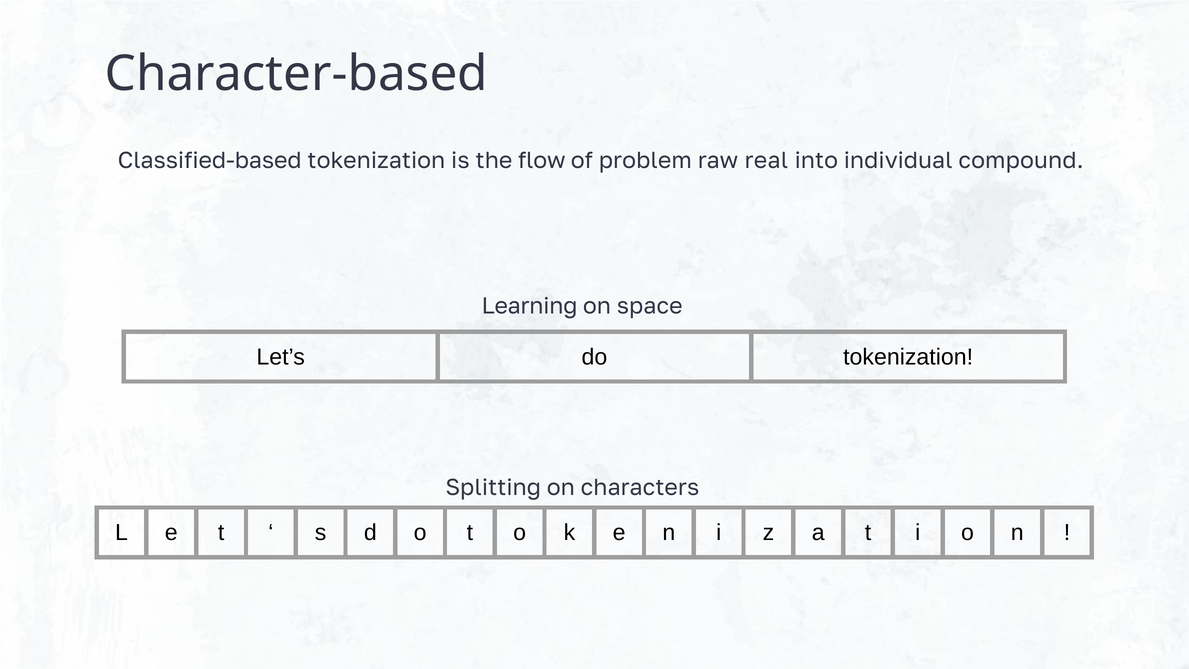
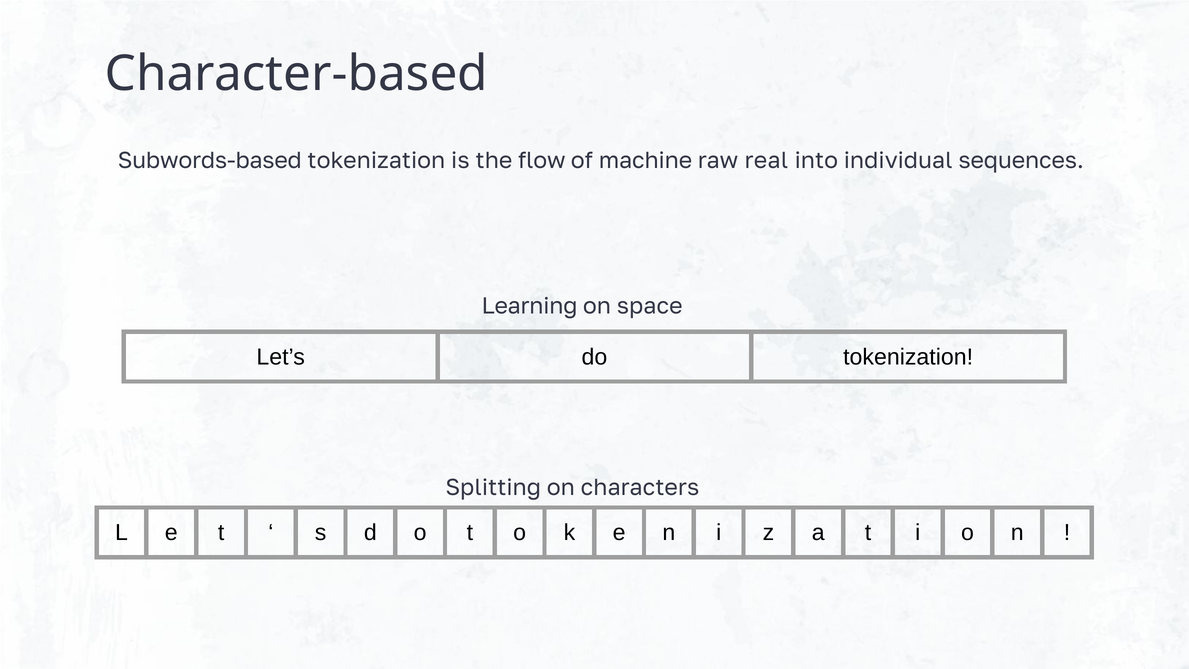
Classified-based: Classified-based -> Subwords-based (210, 160)
problem: problem -> machine (645, 160)
compound: compound -> sequences (1021, 160)
